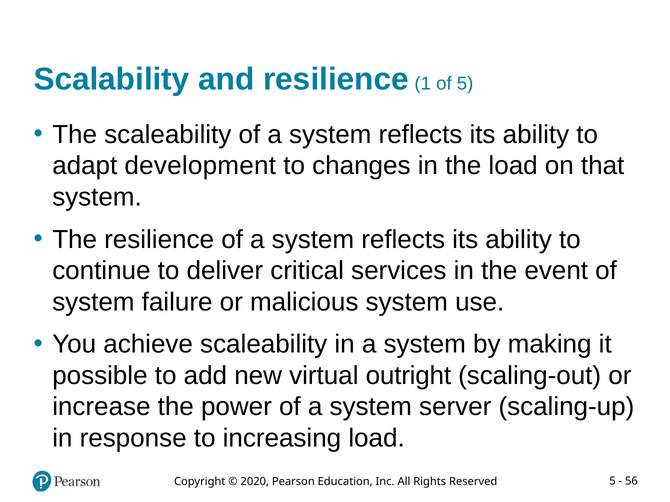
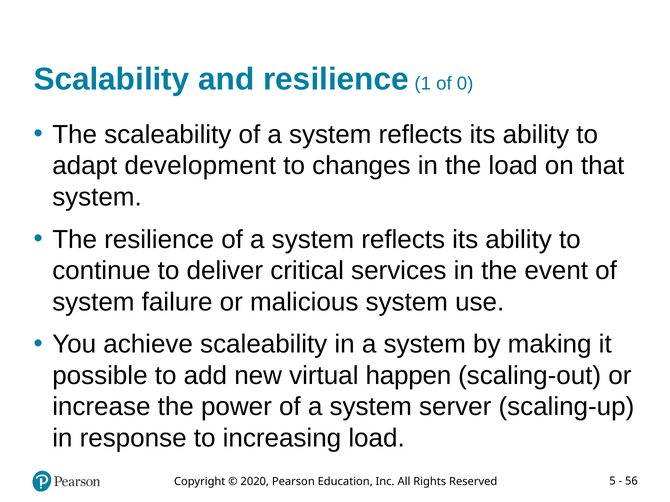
of 5: 5 -> 0 (465, 84)
outright: outright -> happen (408, 376)
